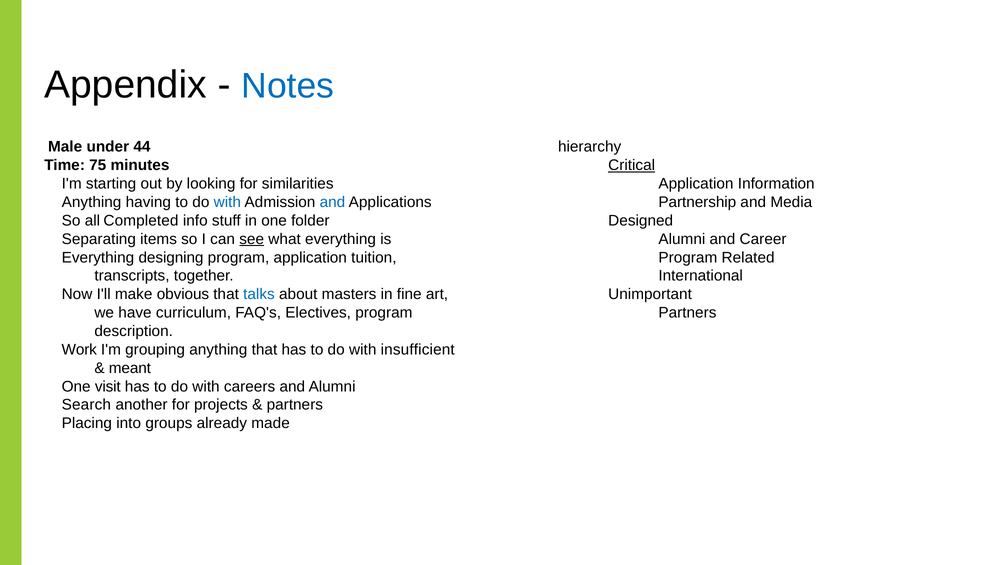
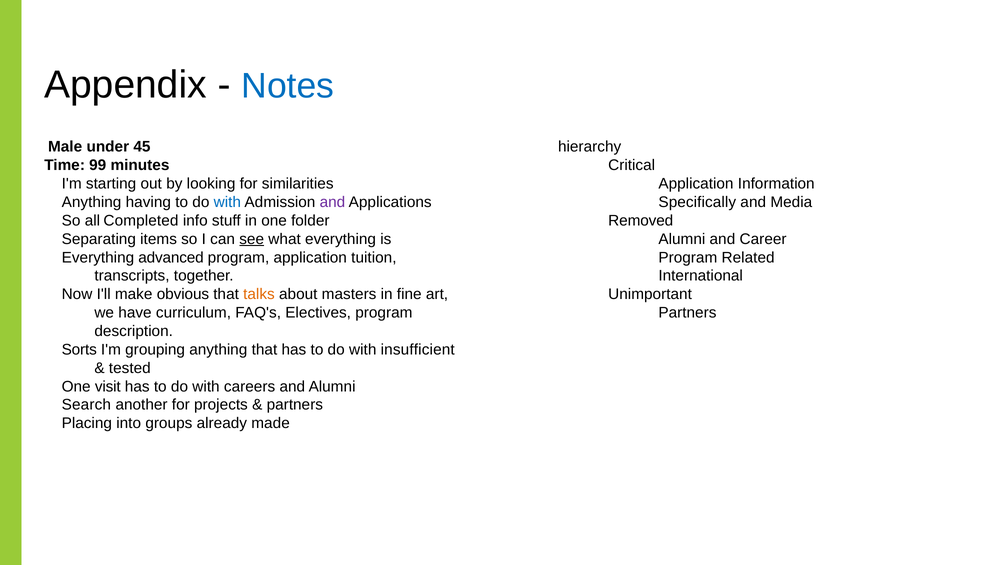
44: 44 -> 45 (142, 147)
75: 75 -> 99 (98, 165)
Critical underline: present -> none (632, 165)
and colour: blue -> purple (332, 202)
Partnership: Partnership -> Specifically (697, 202)
Designed: Designed -> Removed (641, 221)
designing: designing -> advanced (171, 257)
talks colour: blue -> orange (259, 294)
Work: Work -> Sorts (79, 349)
meant: meant -> tested (130, 368)
